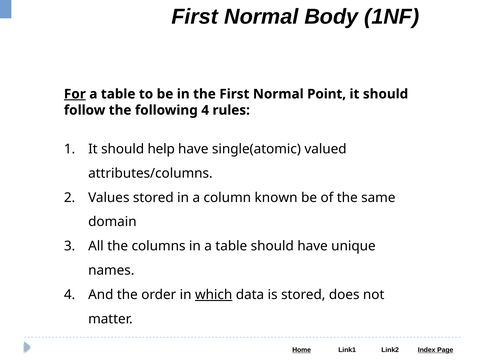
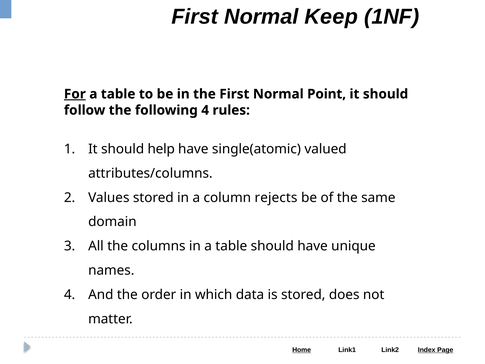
Body: Body -> Keep (331, 17)
known: known -> rejects (276, 197)
which underline: present -> none (214, 294)
